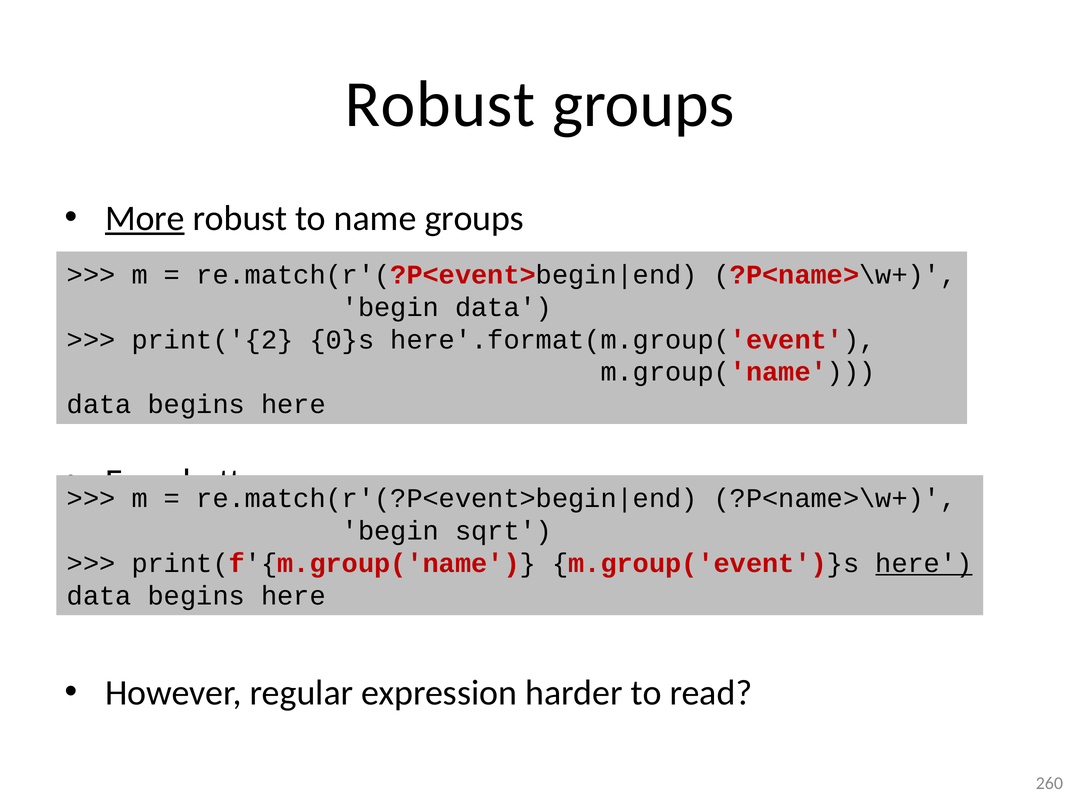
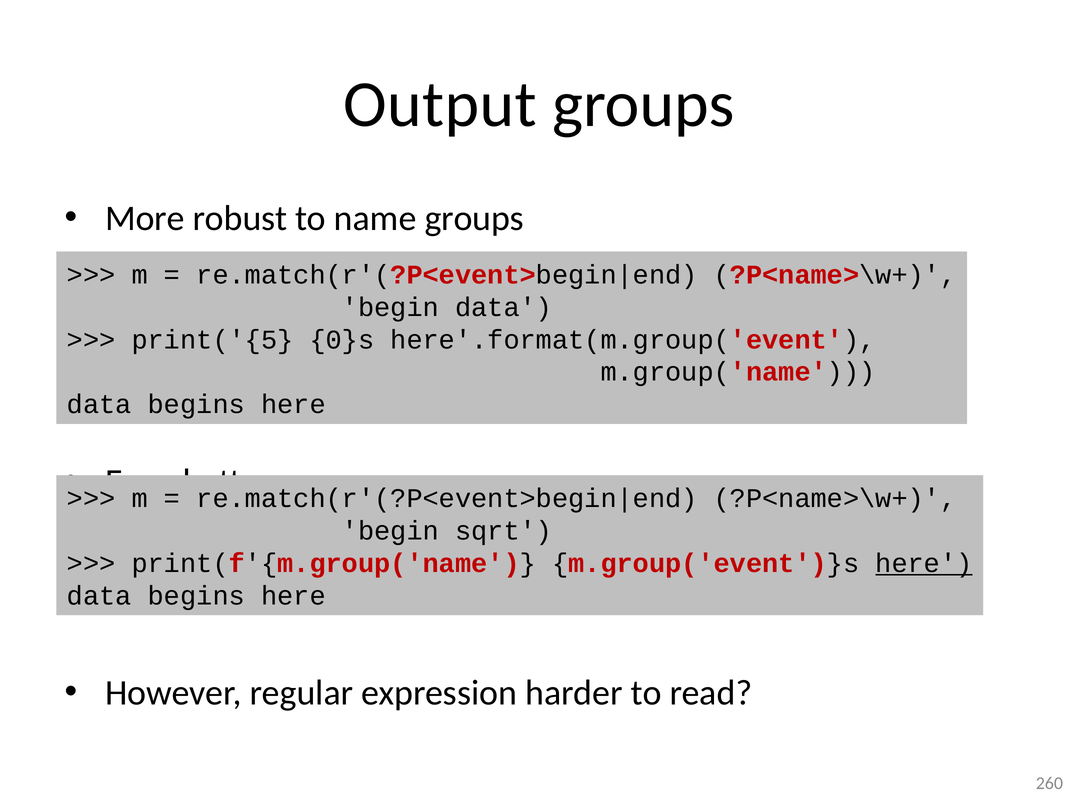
Robust: Robust -> Output (440, 104)
More underline: present -> none (145, 218)
print('{2: print('{2 -> print('{5 (213, 339)
